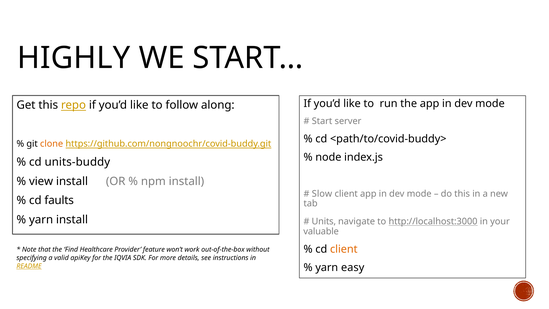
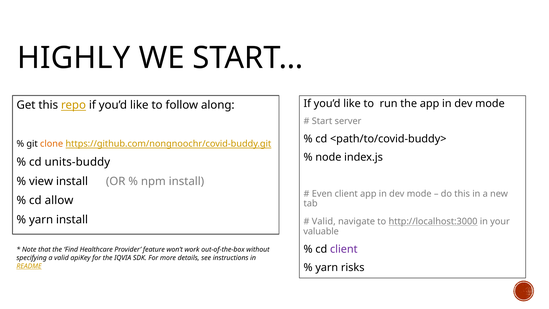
Slow: Slow -> Even (322, 194)
faults: faults -> allow (59, 200)
Units: Units -> Valid (324, 221)
client colour: orange -> purple (344, 249)
easy: easy -> risks (353, 268)
